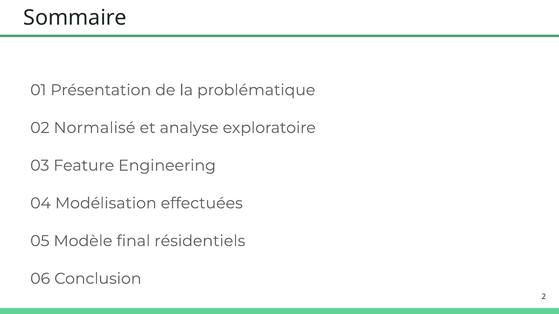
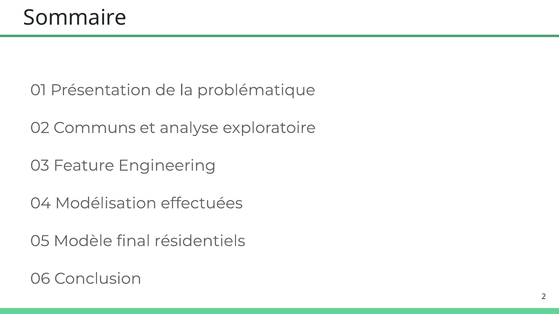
Normalisé: Normalisé -> Communs (95, 128)
